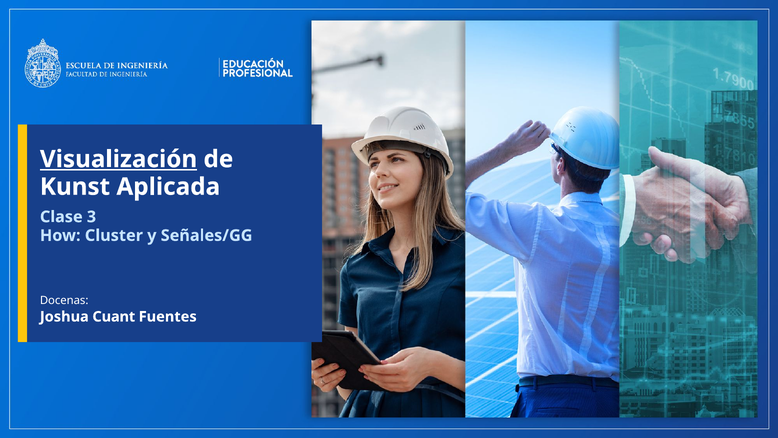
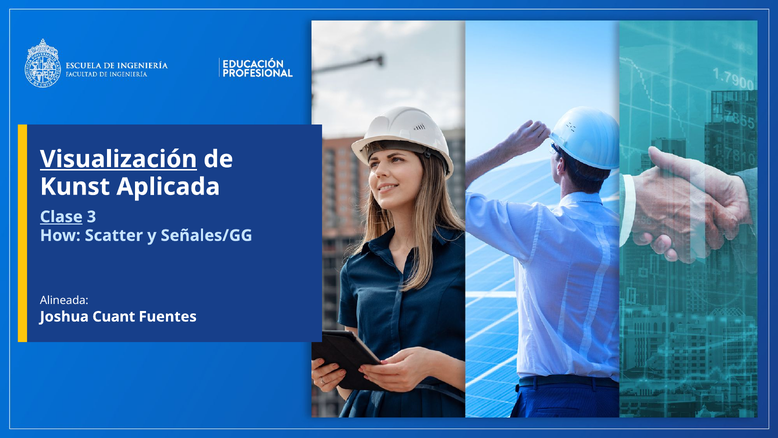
Clase underline: none -> present (61, 217)
Cluster: Cluster -> Scatter (114, 235)
Docenas: Docenas -> Alineada (64, 300)
